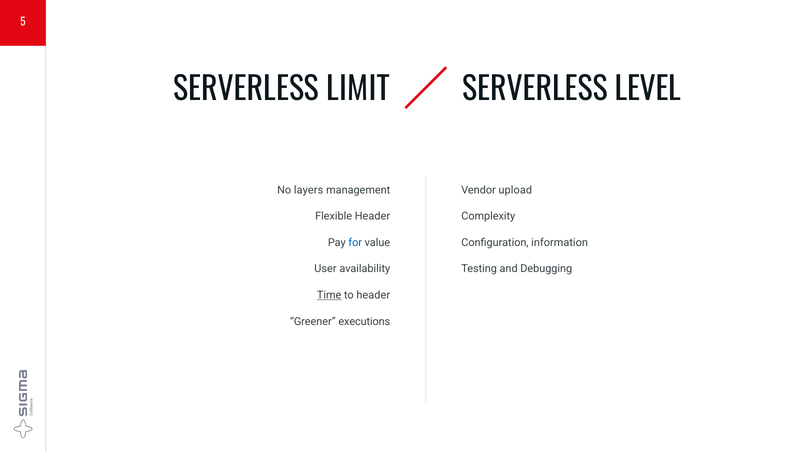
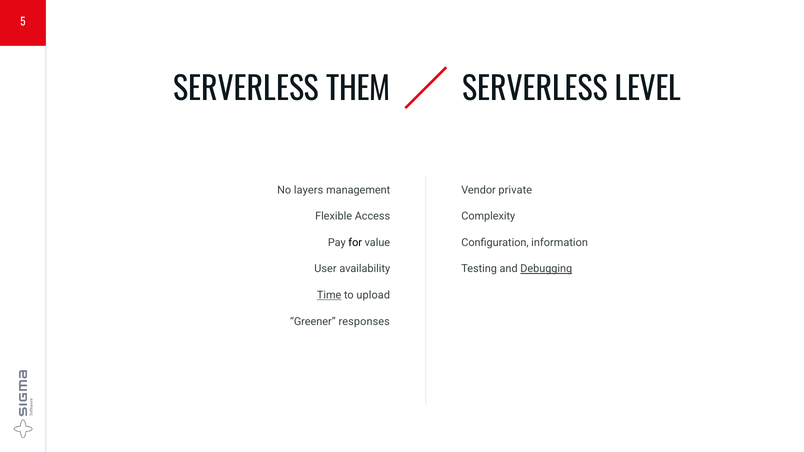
LIMIT: LIMIT -> THEM (358, 90)
upload: upload -> private (515, 190)
Flexible Header: Header -> Access (372, 216)
for colour: blue -> black (355, 243)
Debugging underline: none -> present (546, 269)
to header: header -> upload (373, 295)
executions: executions -> responses (364, 322)
